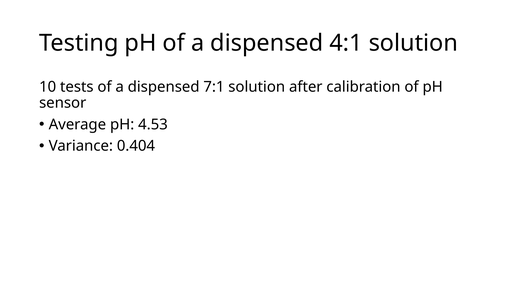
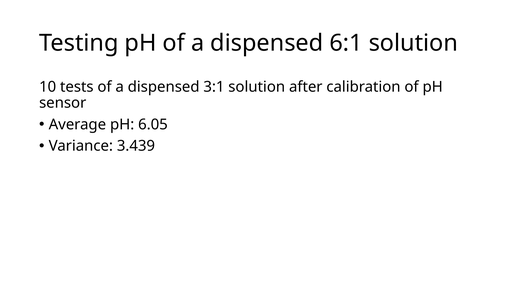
4:1: 4:1 -> 6:1 (346, 43)
7:1: 7:1 -> 3:1 (214, 87)
4.53: 4.53 -> 6.05 (153, 124)
0.404: 0.404 -> 3.439 (136, 146)
